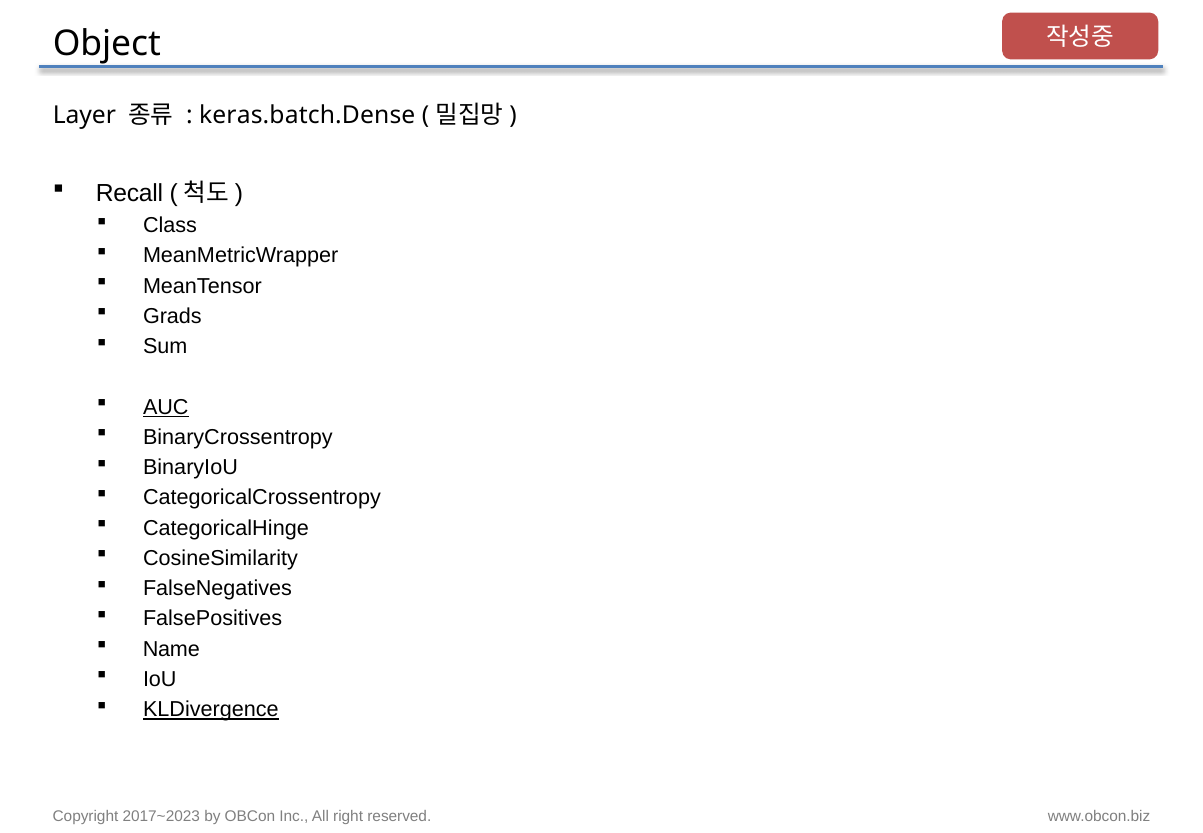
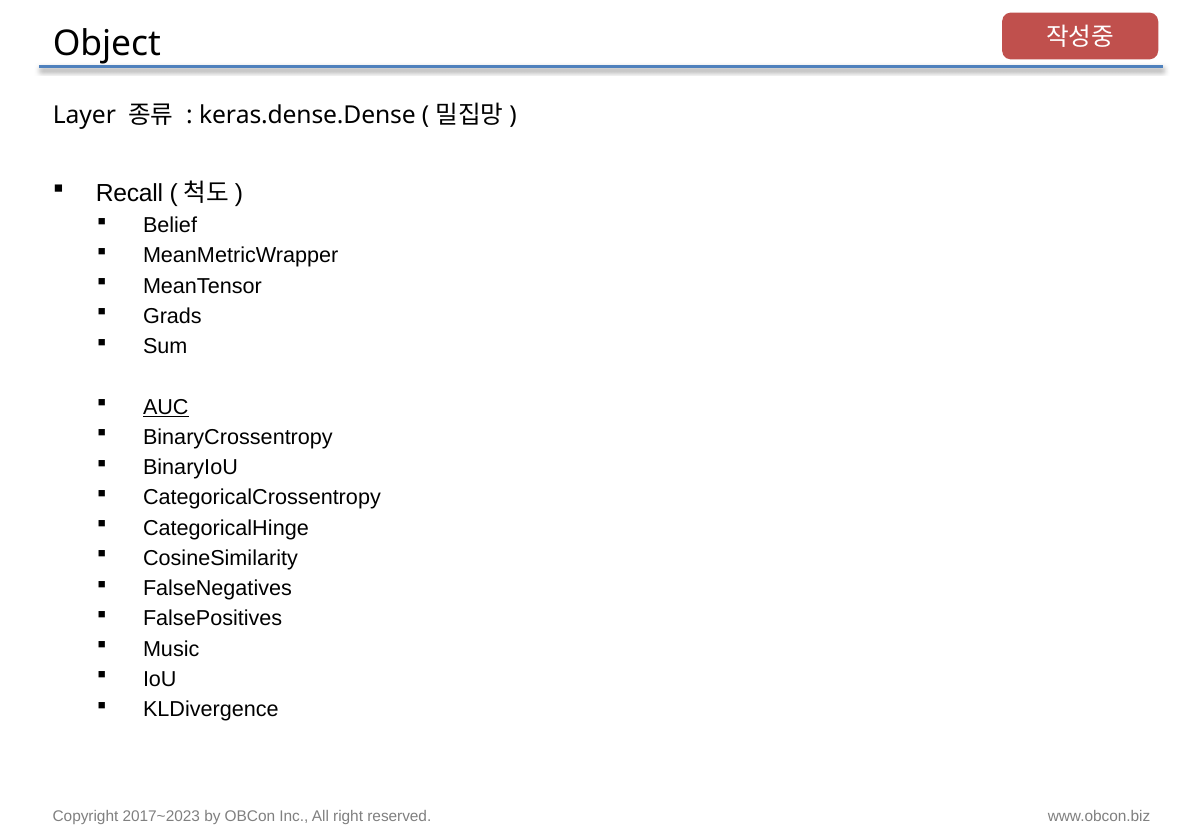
keras.batch.Dense: keras.batch.Dense -> keras.dense.Dense (307, 115)
Class: Class -> Belief (170, 225)
Name: Name -> Music (171, 649)
KLDivergence underline: present -> none (211, 709)
